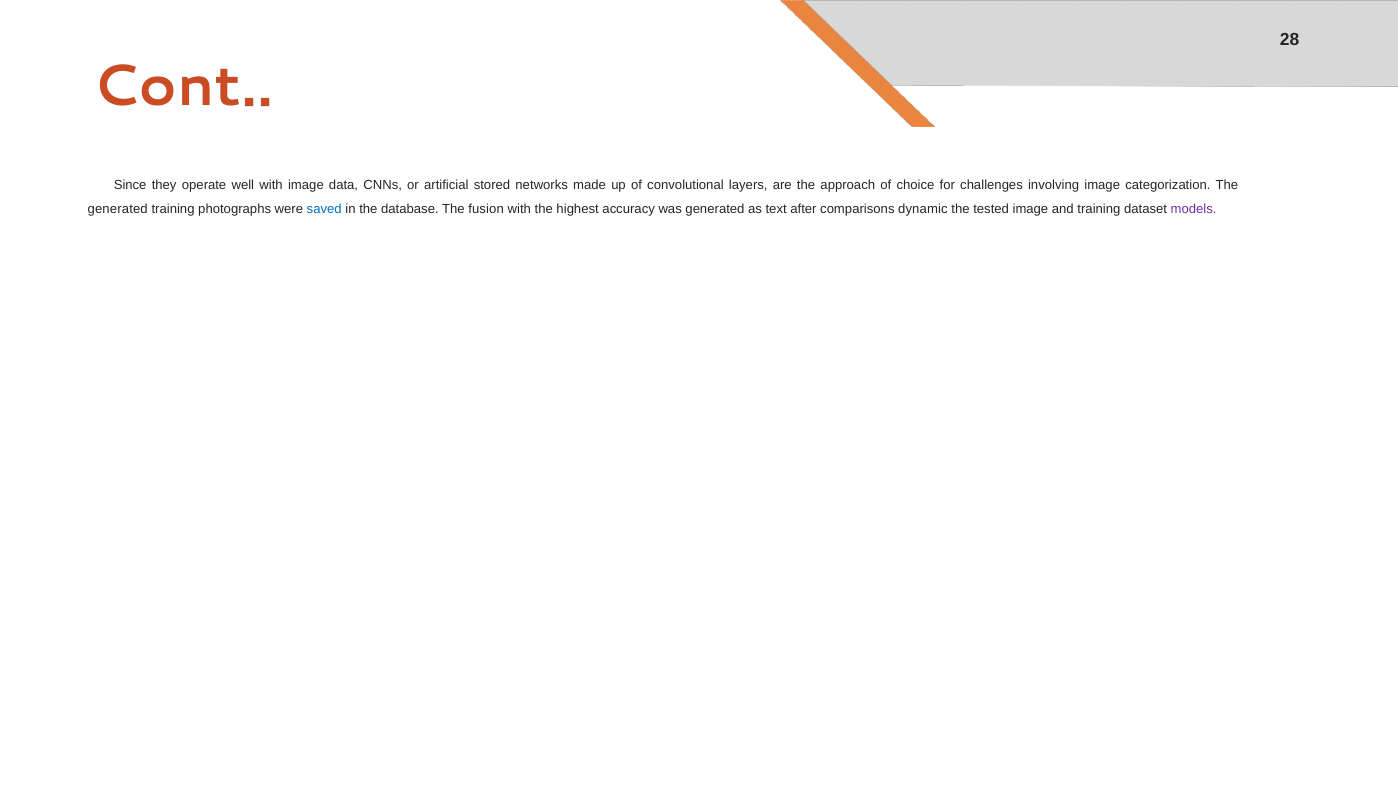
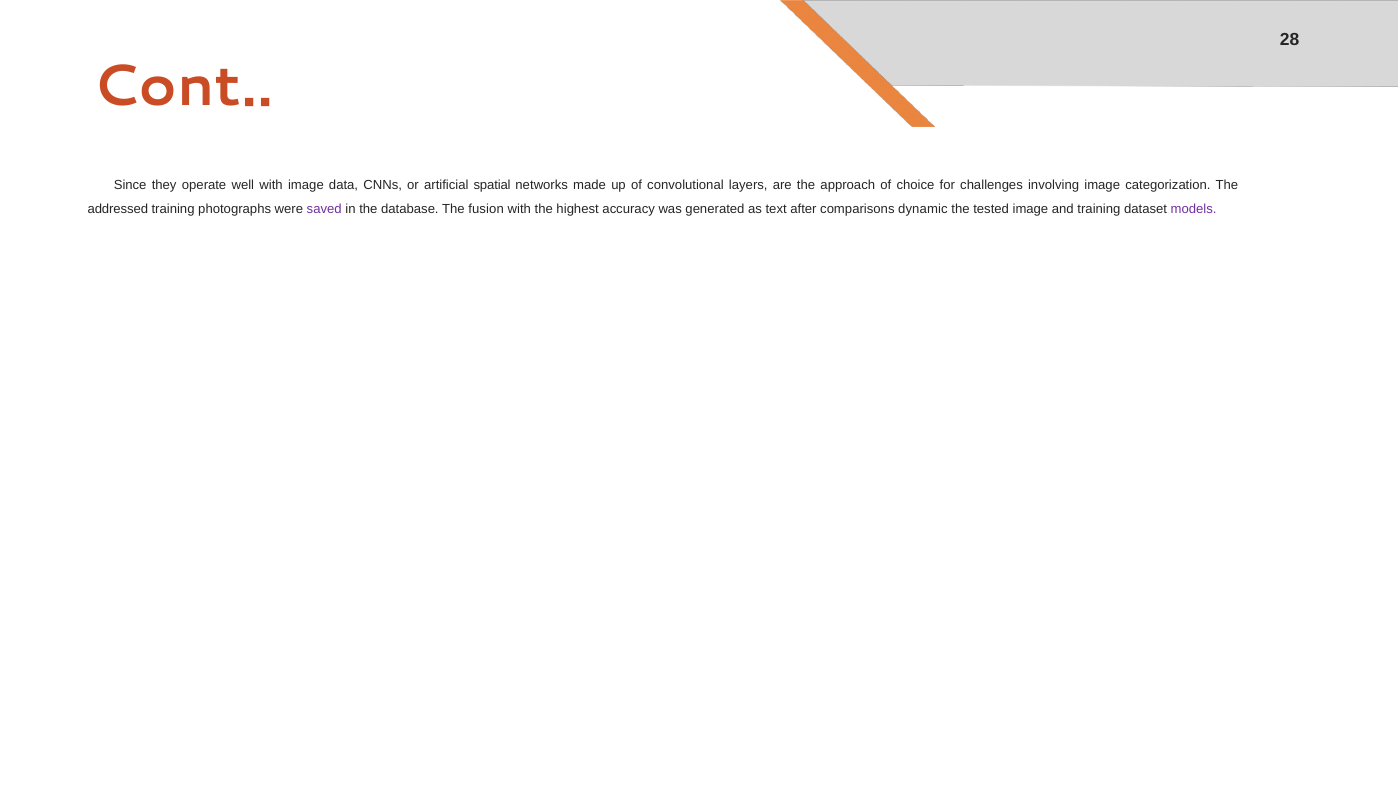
stored: stored -> spatial (492, 185)
generated: generated -> addressed (118, 209)
saved colour: blue -> purple (324, 209)
